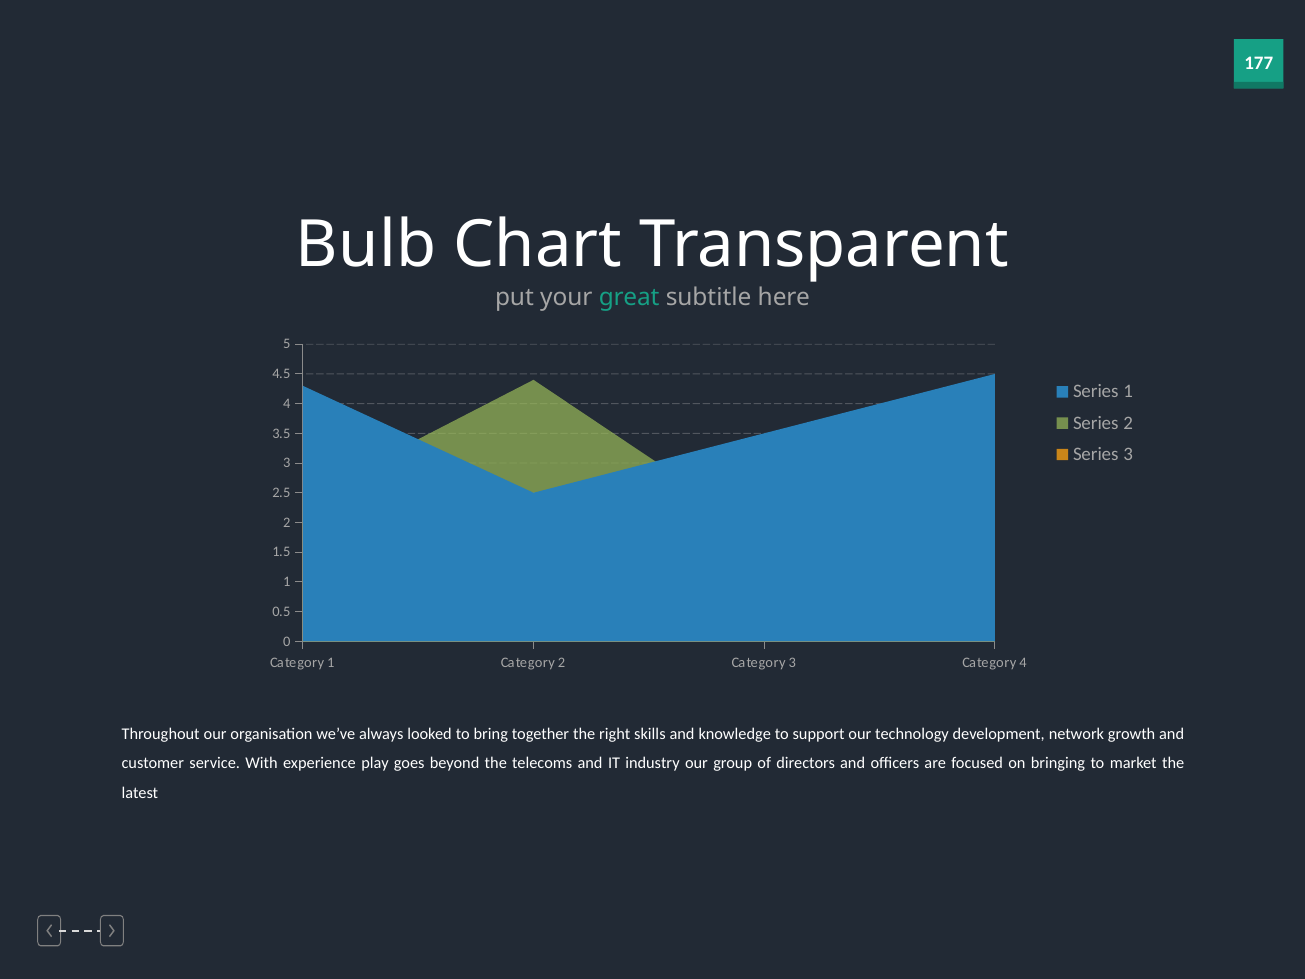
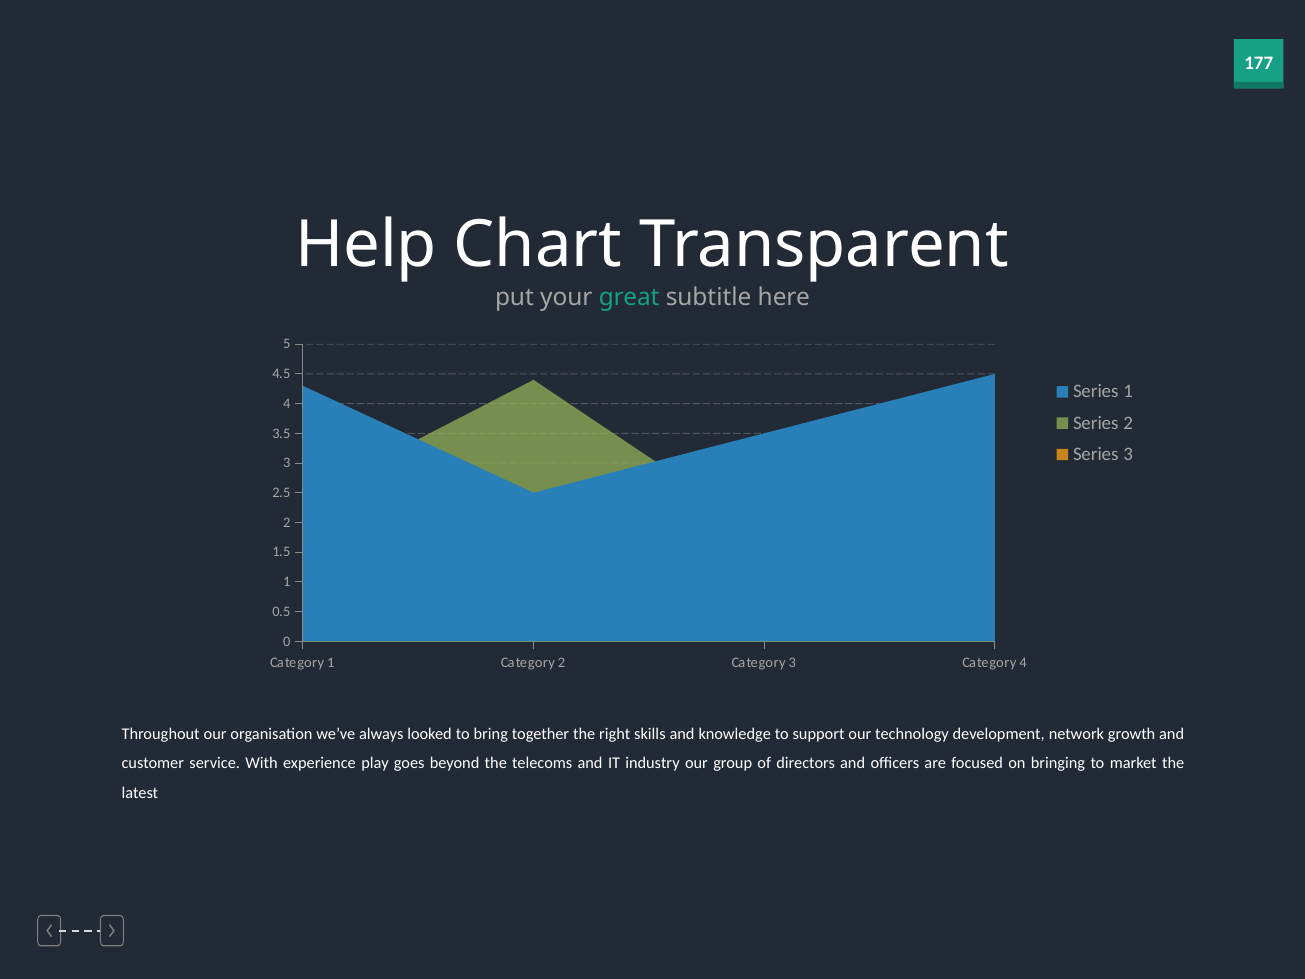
Bulb: Bulb -> Help (366, 245)
